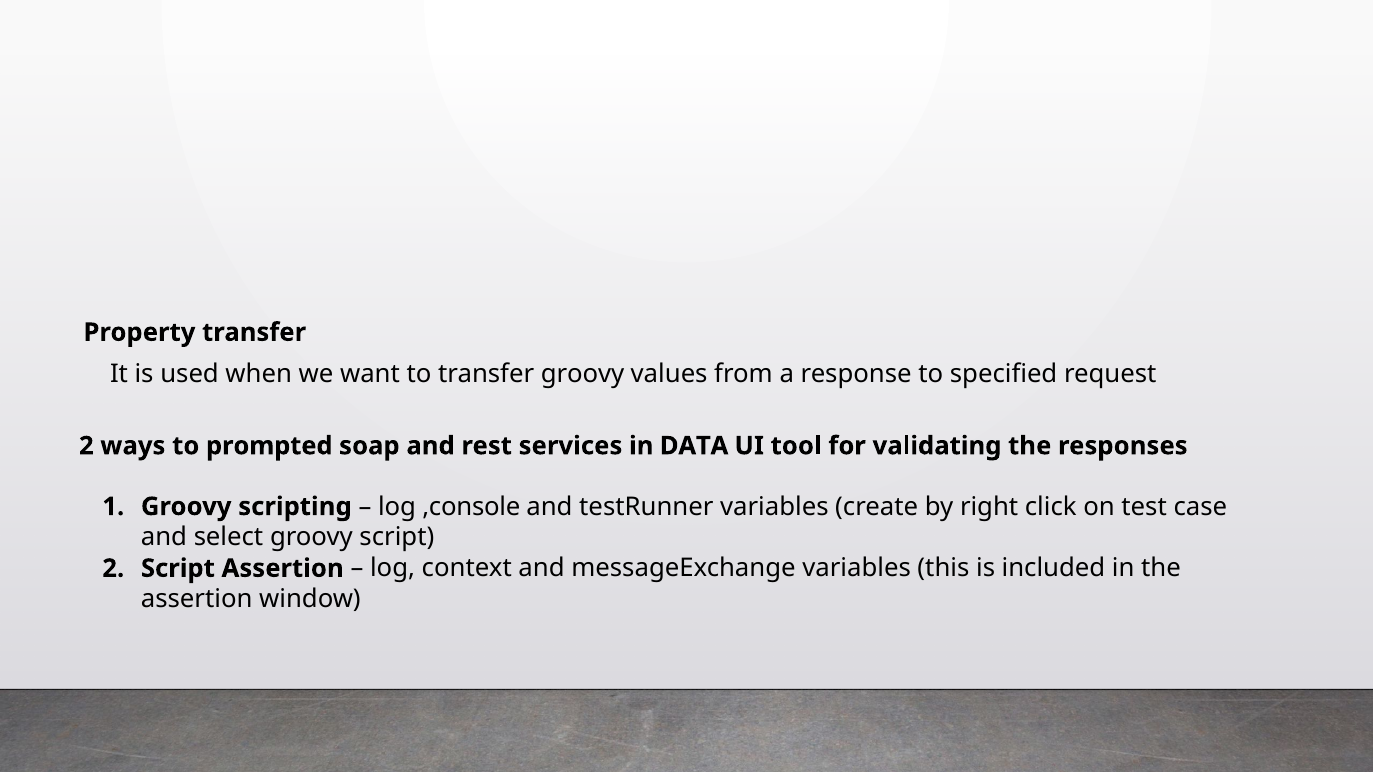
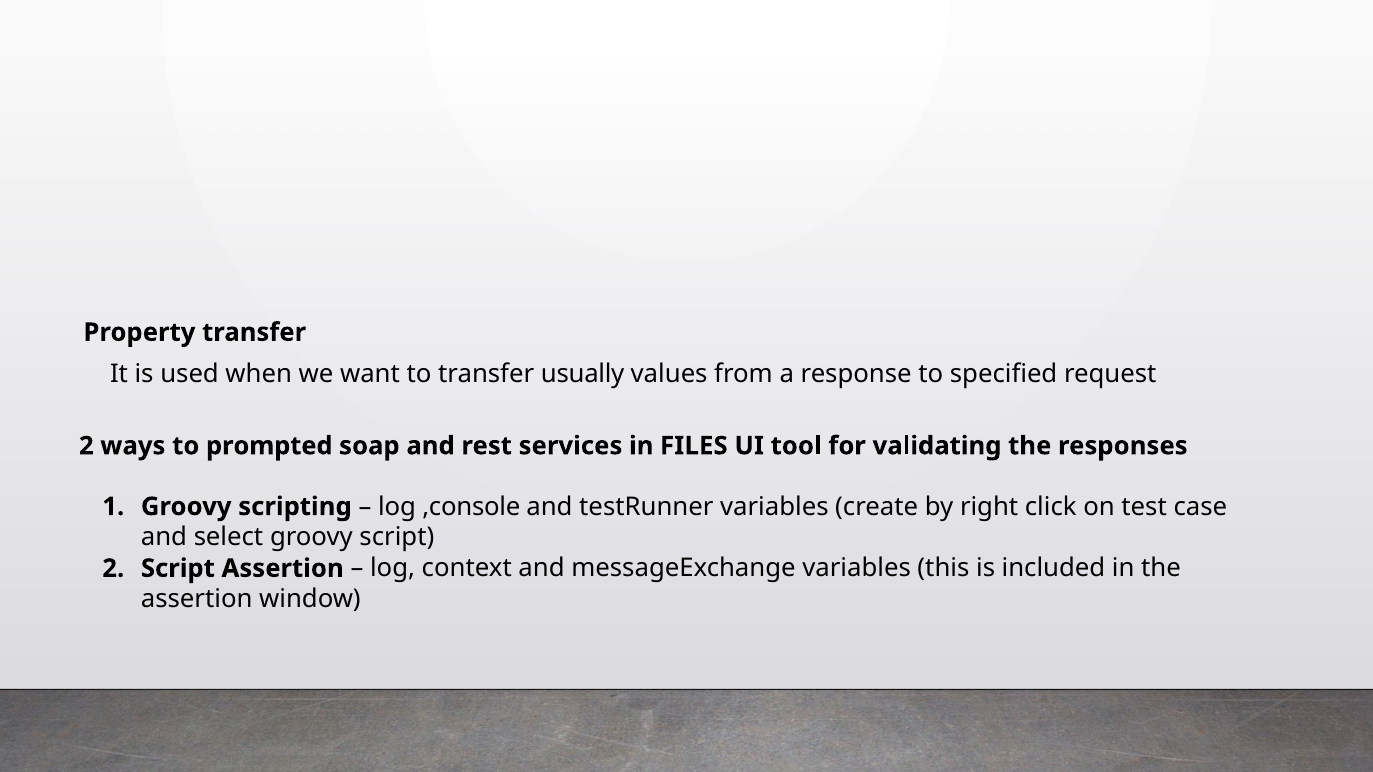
transfer groovy: groovy -> usually (583, 374)
DATA: DATA -> FILES (694, 446)
